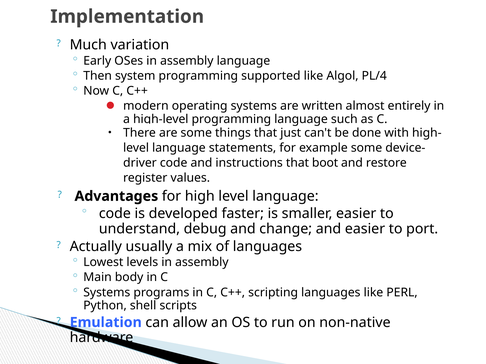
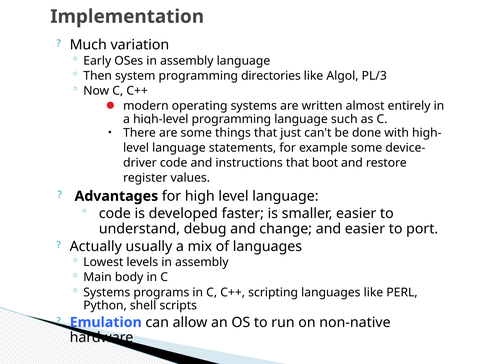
supported: supported -> directories (271, 76)
PL/4: PL/4 -> PL/3 (374, 76)
